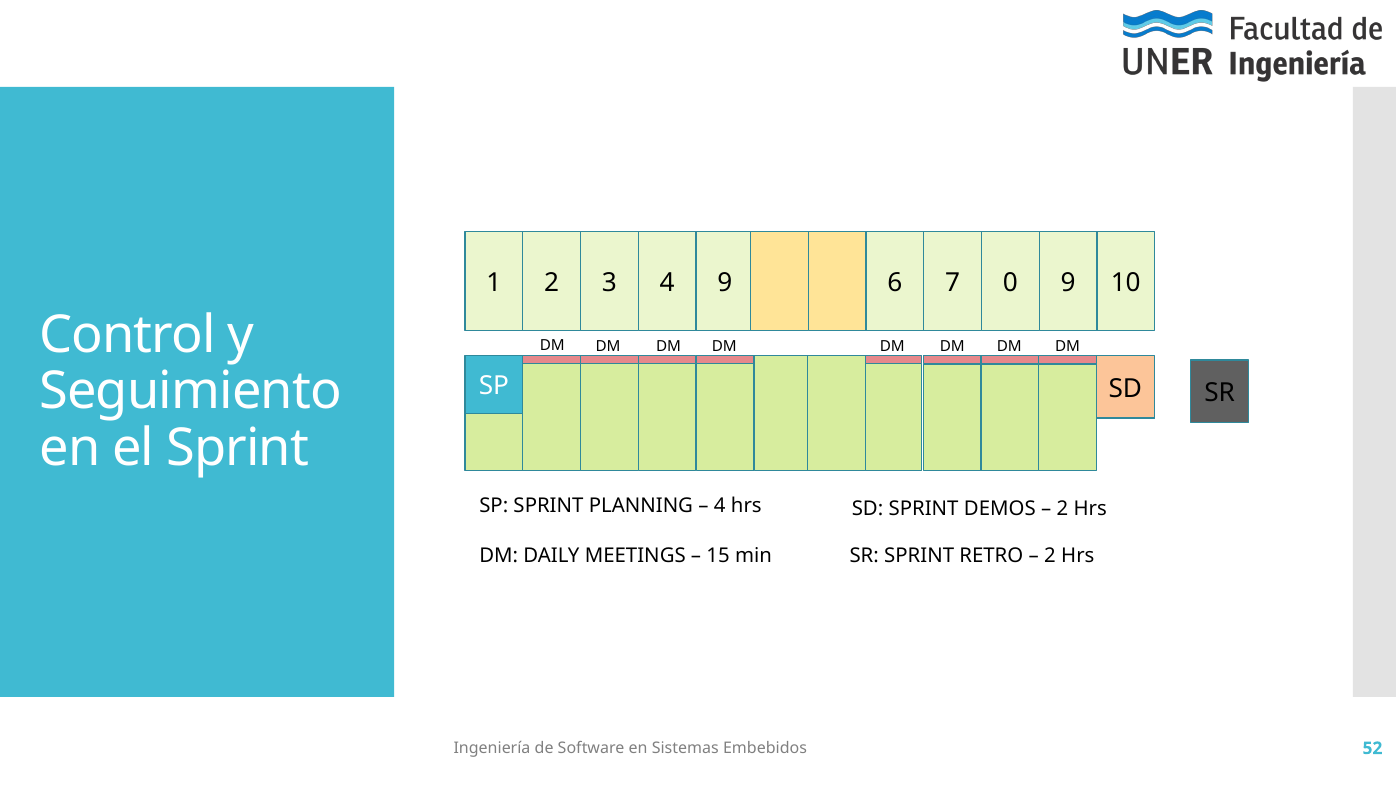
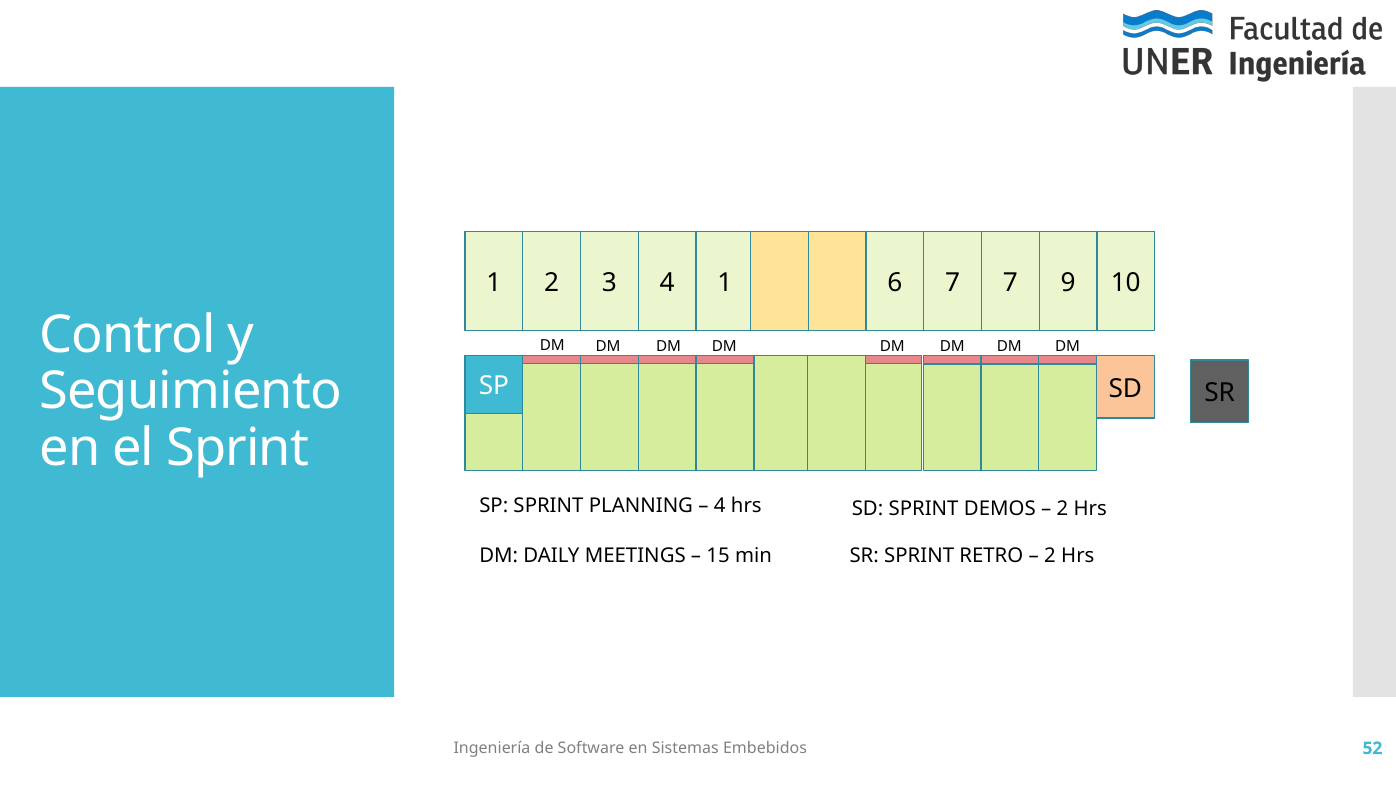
4 9: 9 -> 1 (725, 283)
7 0: 0 -> 7 (1010, 283)
